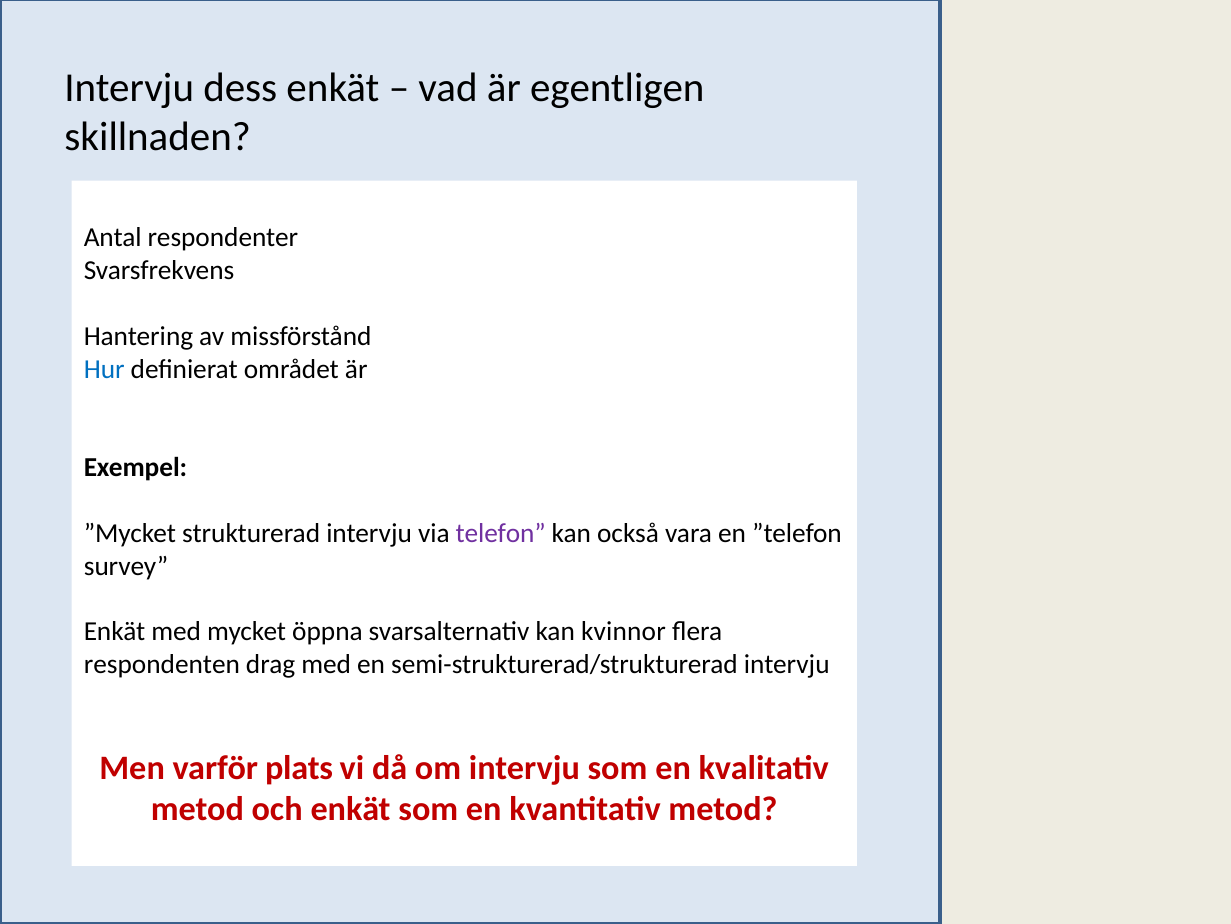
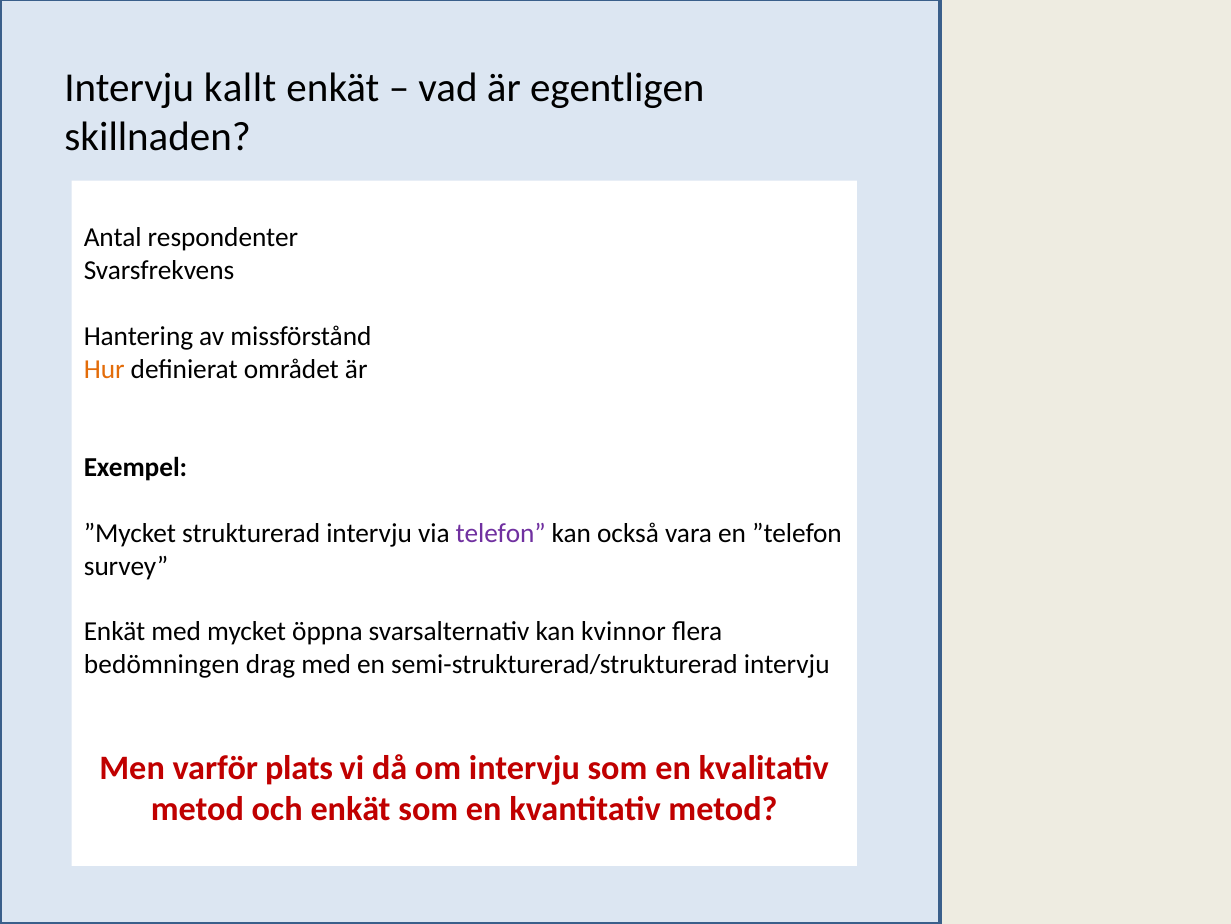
dess: dess -> kallt (240, 88)
Hur colour: blue -> orange (104, 369)
respondenten: respondenten -> bedömningen (162, 664)
